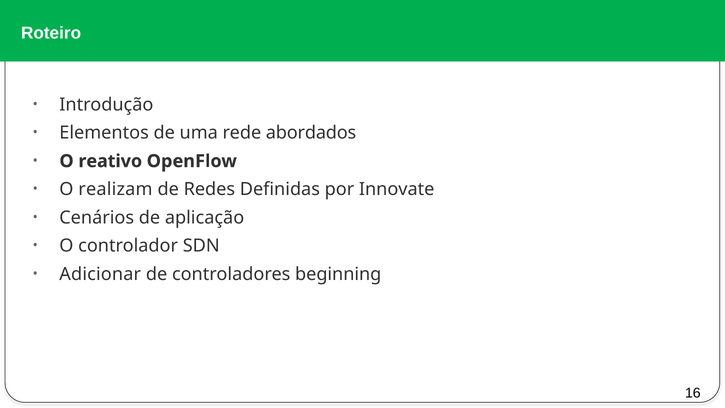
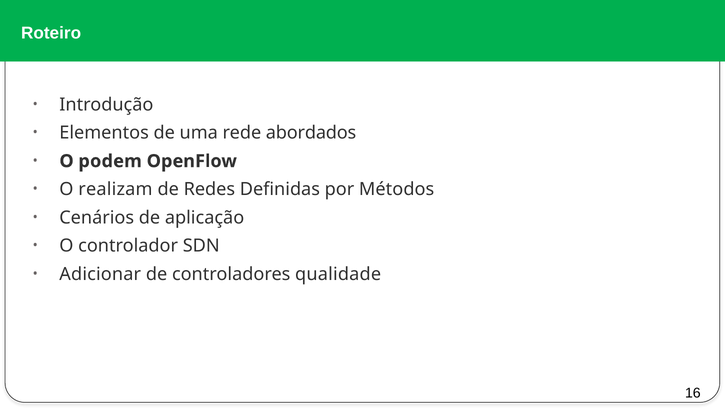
reativo: reativo -> podem (110, 161)
Innovate: Innovate -> Métodos (397, 189)
beginning: beginning -> qualidade (338, 274)
